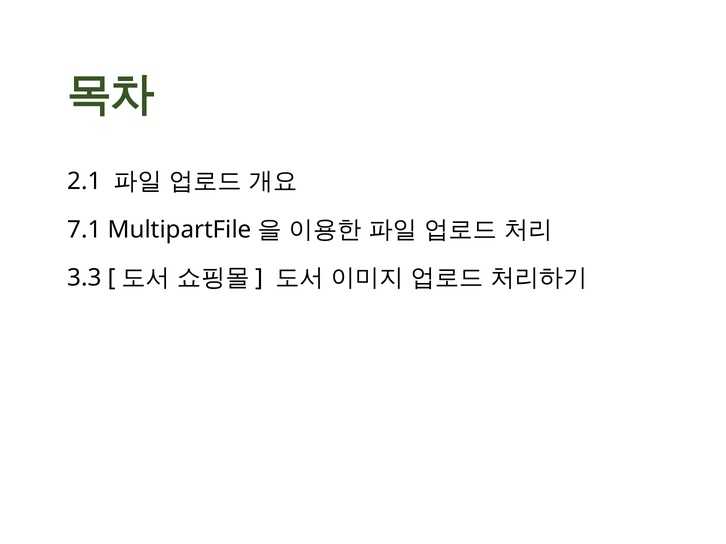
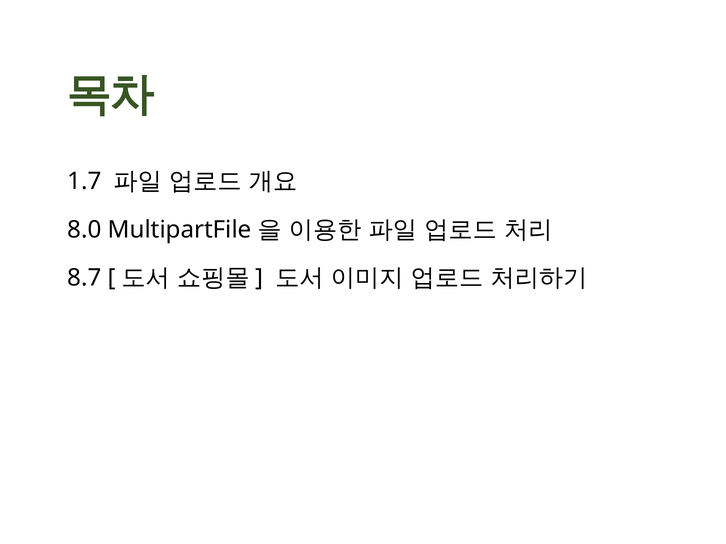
2.1: 2.1 -> 1.7 (84, 181)
7.1: 7.1 -> 8.0 (84, 230)
3.3: 3.3 -> 8.7 (84, 278)
